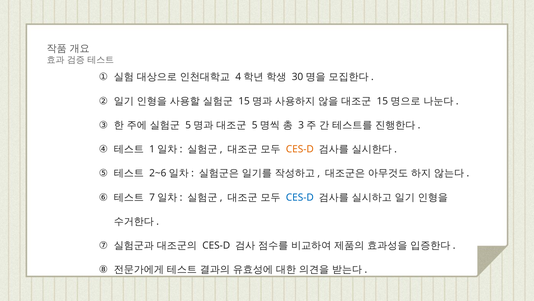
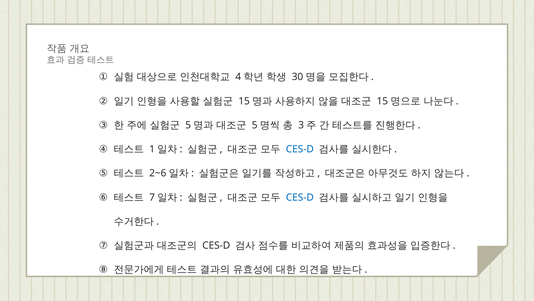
CES-D colour: orange -> blue (300, 149)
